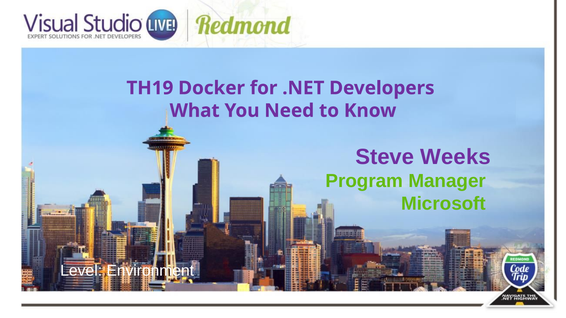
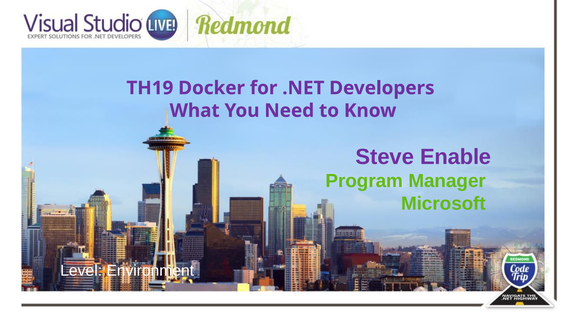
Weeks: Weeks -> Enable (456, 157)
